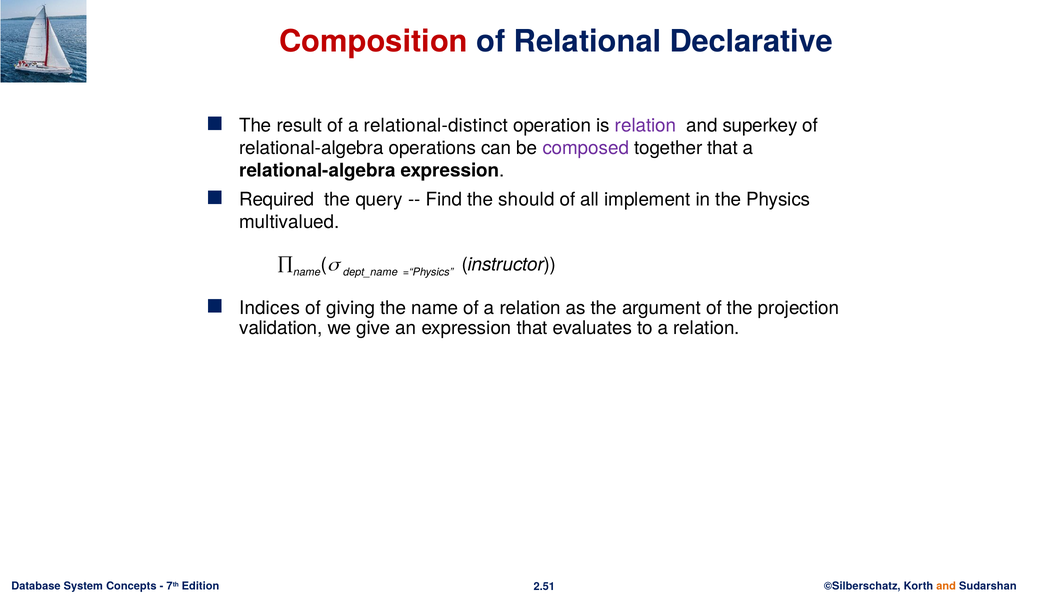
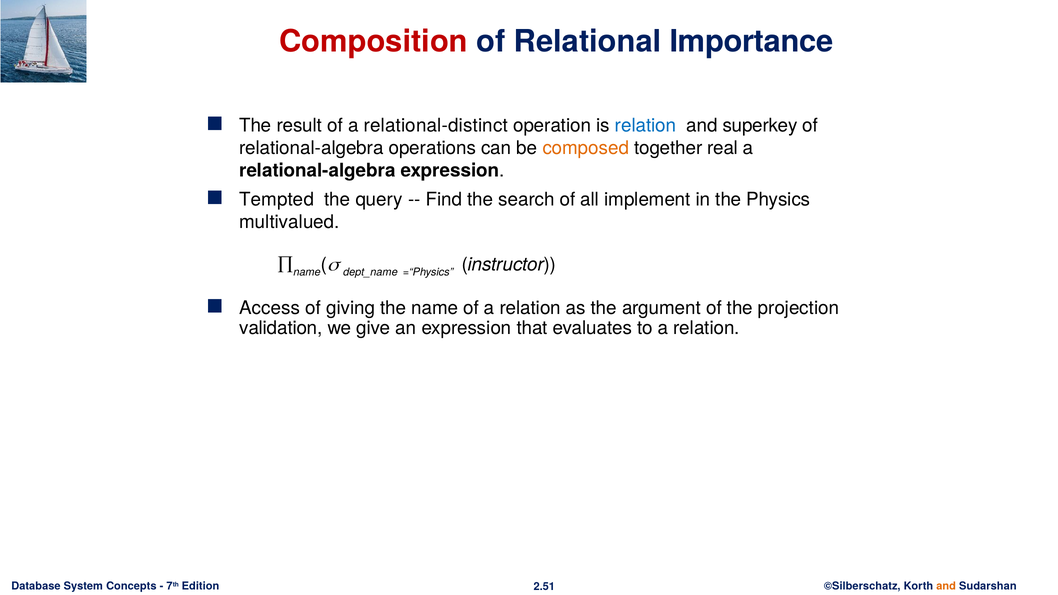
Declarative: Declarative -> Importance (751, 41)
relation colour: purple -> blue (646, 126)
composed colour: purple -> orange (586, 148)
together that: that -> real (723, 148)
Required: Required -> Tempted (277, 200)
should: should -> search (527, 200)
Indices: Indices -> Access (270, 308)
